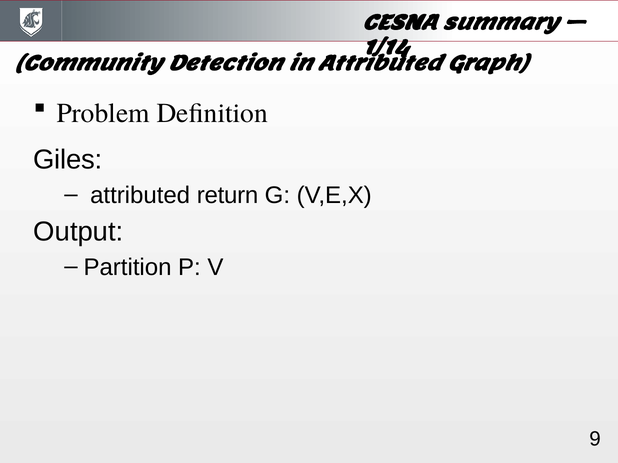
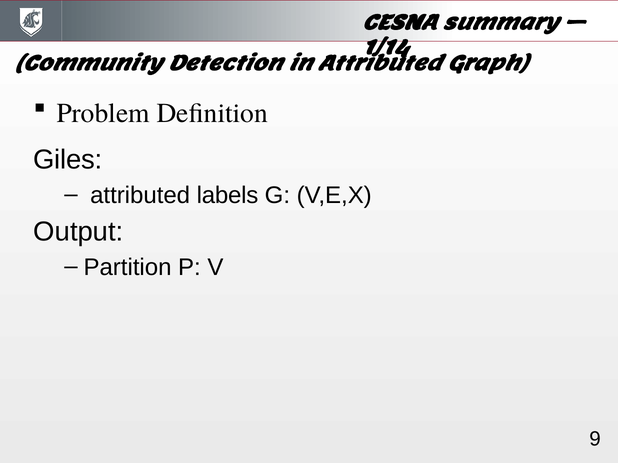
return: return -> labels (228, 195)
